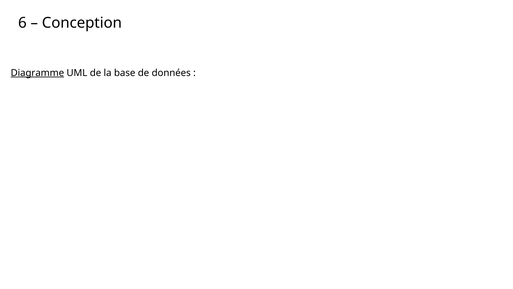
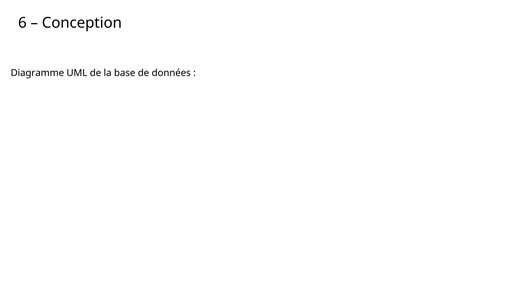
Diagramme underline: present -> none (37, 73)
